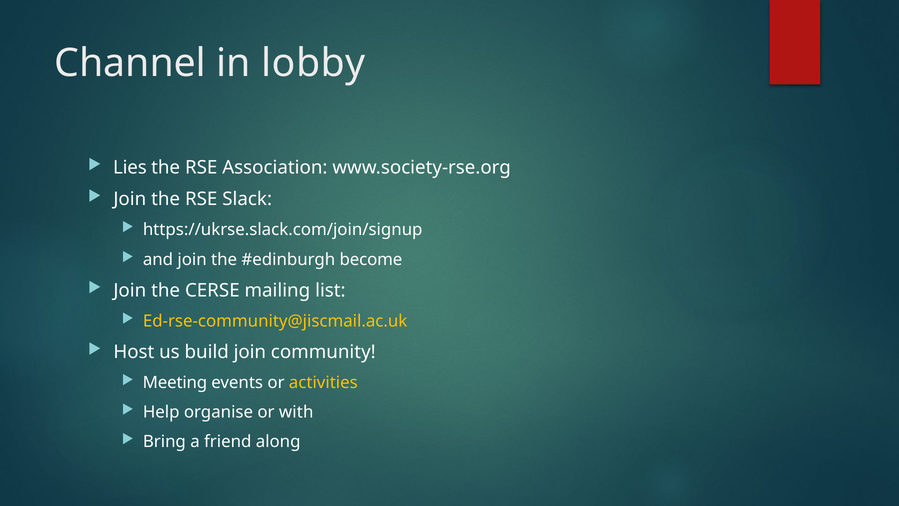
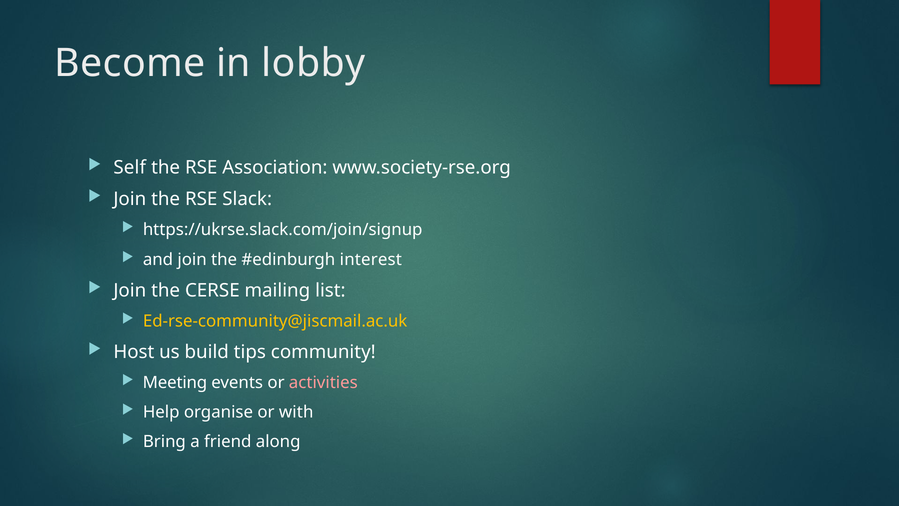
Channel: Channel -> Become (130, 63)
Lies: Lies -> Self (130, 167)
become: become -> interest (371, 259)
build join: join -> tips (250, 352)
activities colour: yellow -> pink (323, 382)
